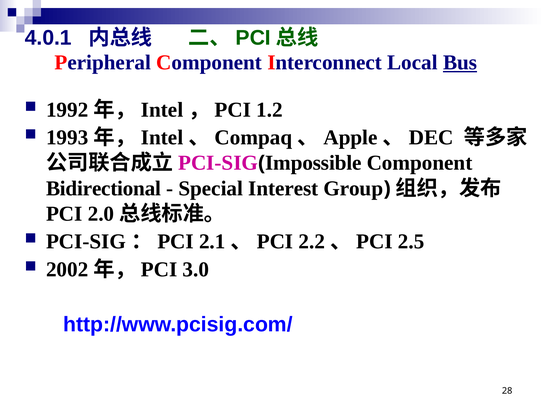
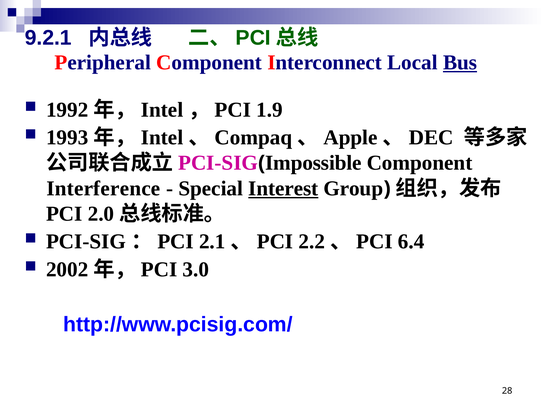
4.0.1: 4.0.1 -> 9.2.1 (48, 38)
1.2: 1.2 -> 1.9 (270, 110)
Bidirectional: Bidirectional -> Interference (103, 188)
Interest underline: none -> present (283, 188)
2.5: 2.5 -> 6.4 (411, 241)
